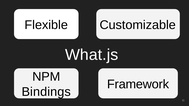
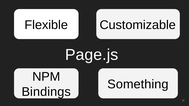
What.js: What.js -> Page.js (92, 55)
Framework: Framework -> Something (138, 84)
